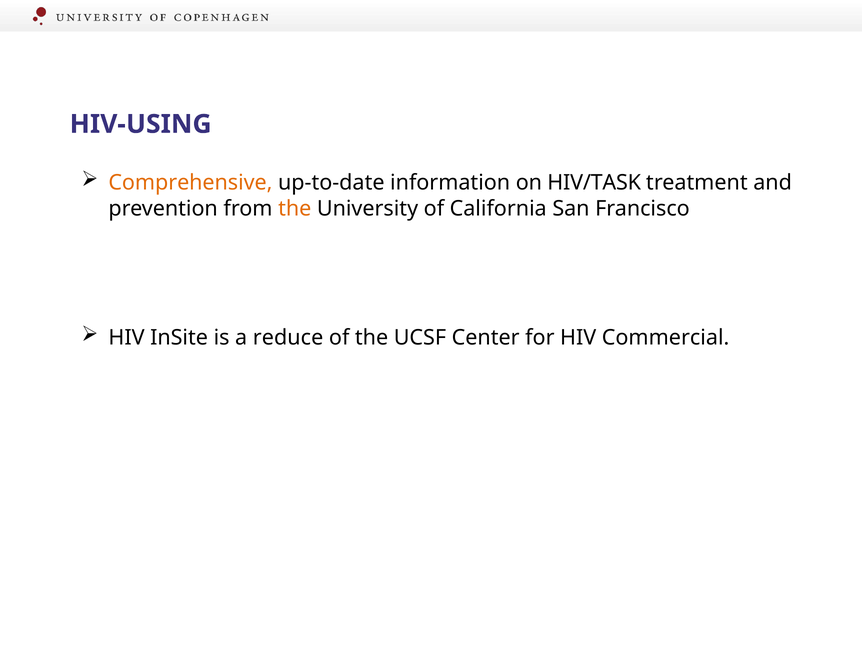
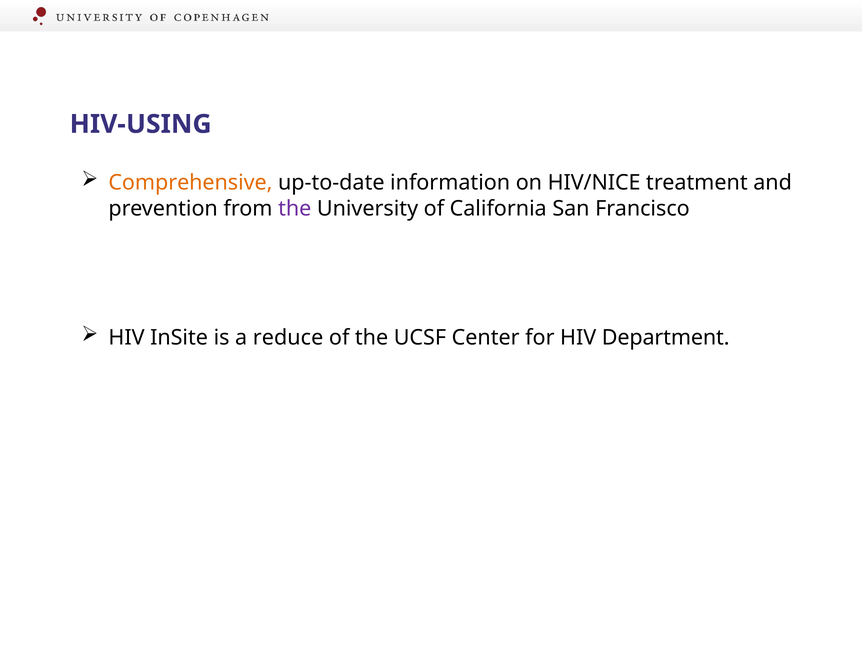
HIV/TASK: HIV/TASK -> HIV/NICE (594, 183)
the colour: orange -> purple (295, 209)
Commercial: Commercial -> Department (666, 338)
